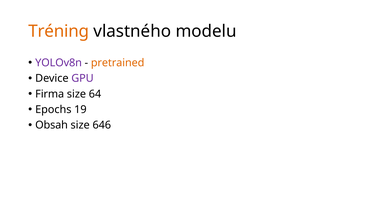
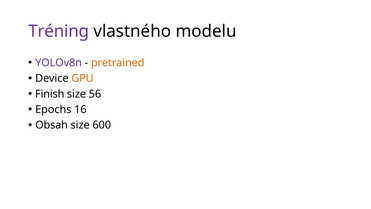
Tréning colour: orange -> purple (59, 31)
GPU colour: purple -> orange (83, 78)
Firma: Firma -> Finish (50, 94)
64: 64 -> 56 (95, 94)
19: 19 -> 16 (80, 109)
646: 646 -> 600 (102, 125)
